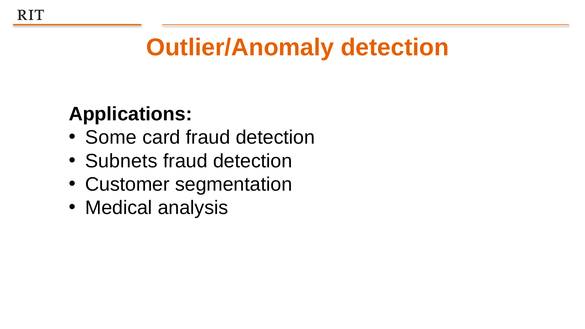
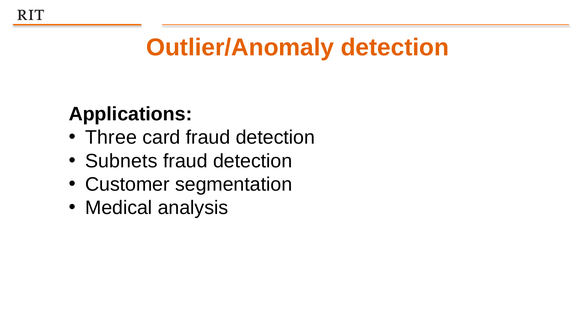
Some: Some -> Three (111, 138)
